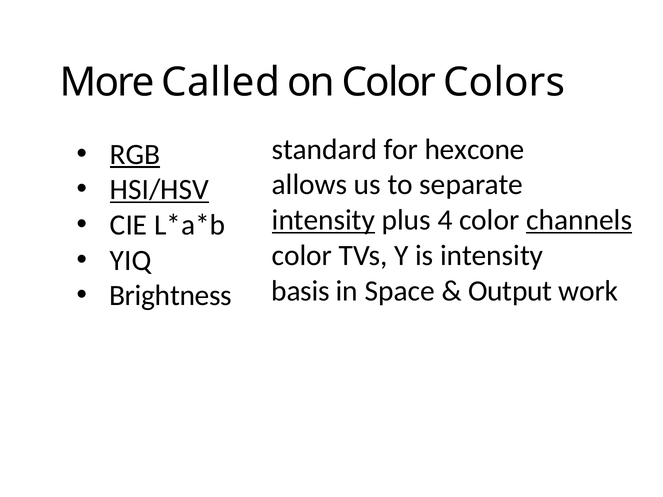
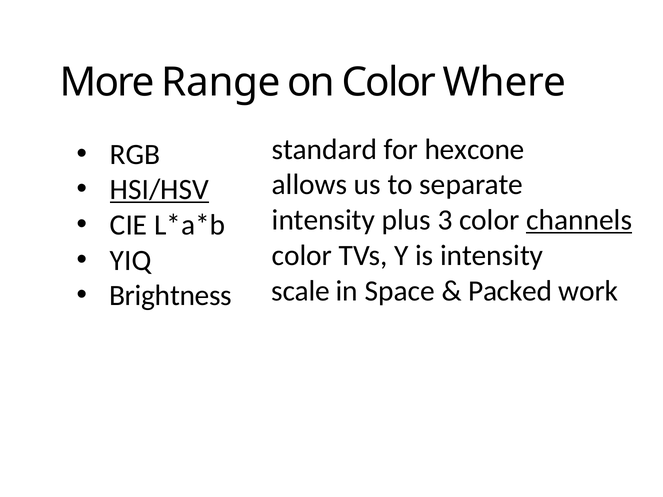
Called: Called -> Range (221, 83)
Colors: Colors -> Where (504, 83)
RGB underline: present -> none (135, 154)
intensity underline: present -> none (323, 220)
4: 4 -> 3 (445, 220)
basis: basis -> scale (301, 291)
Output: Output -> Packed (510, 291)
